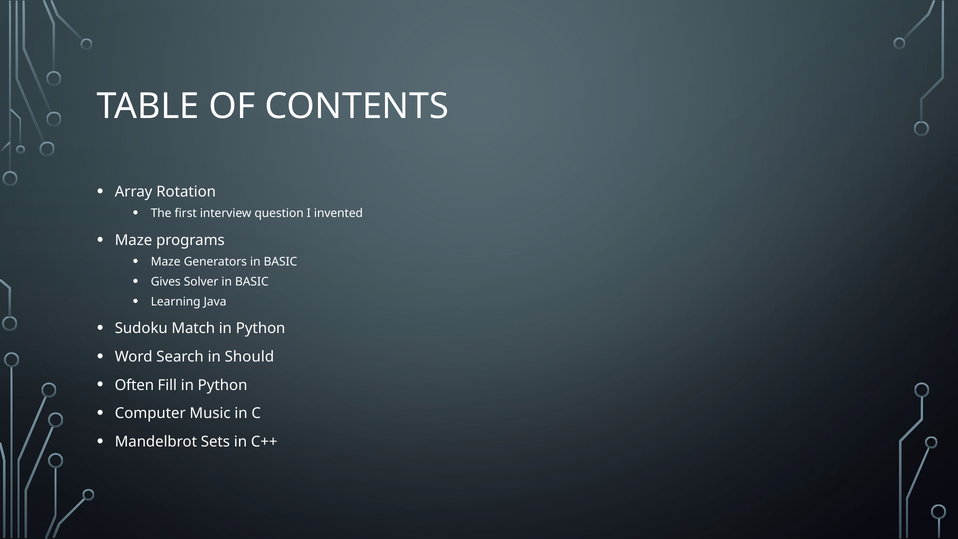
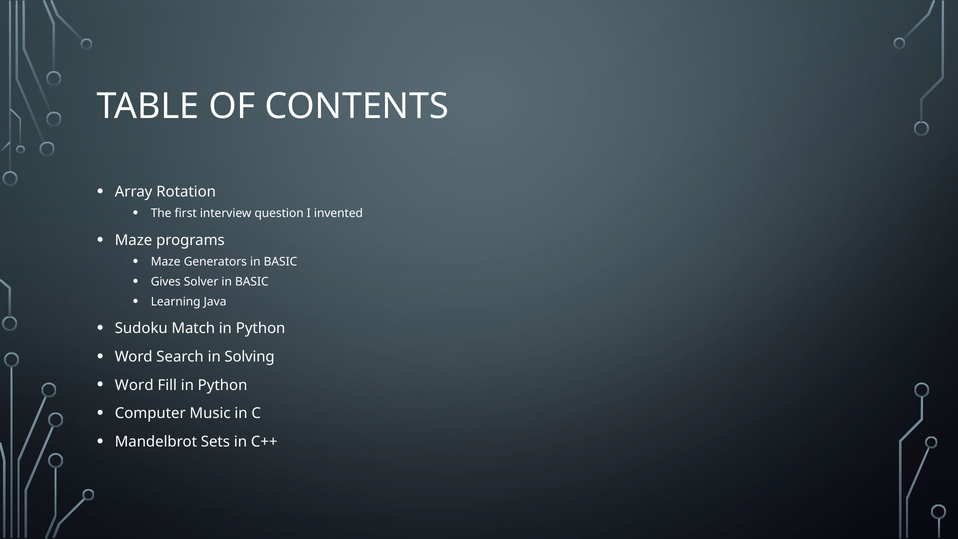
Should: Should -> Solving (250, 357)
Often: Often -> Word (134, 385)
